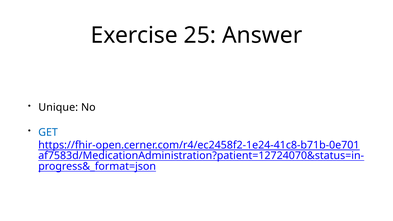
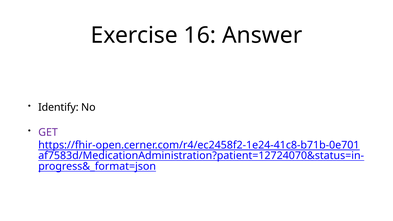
25: 25 -> 16 (200, 35)
Unique: Unique -> Identify (58, 107)
GET colour: blue -> purple (48, 132)
